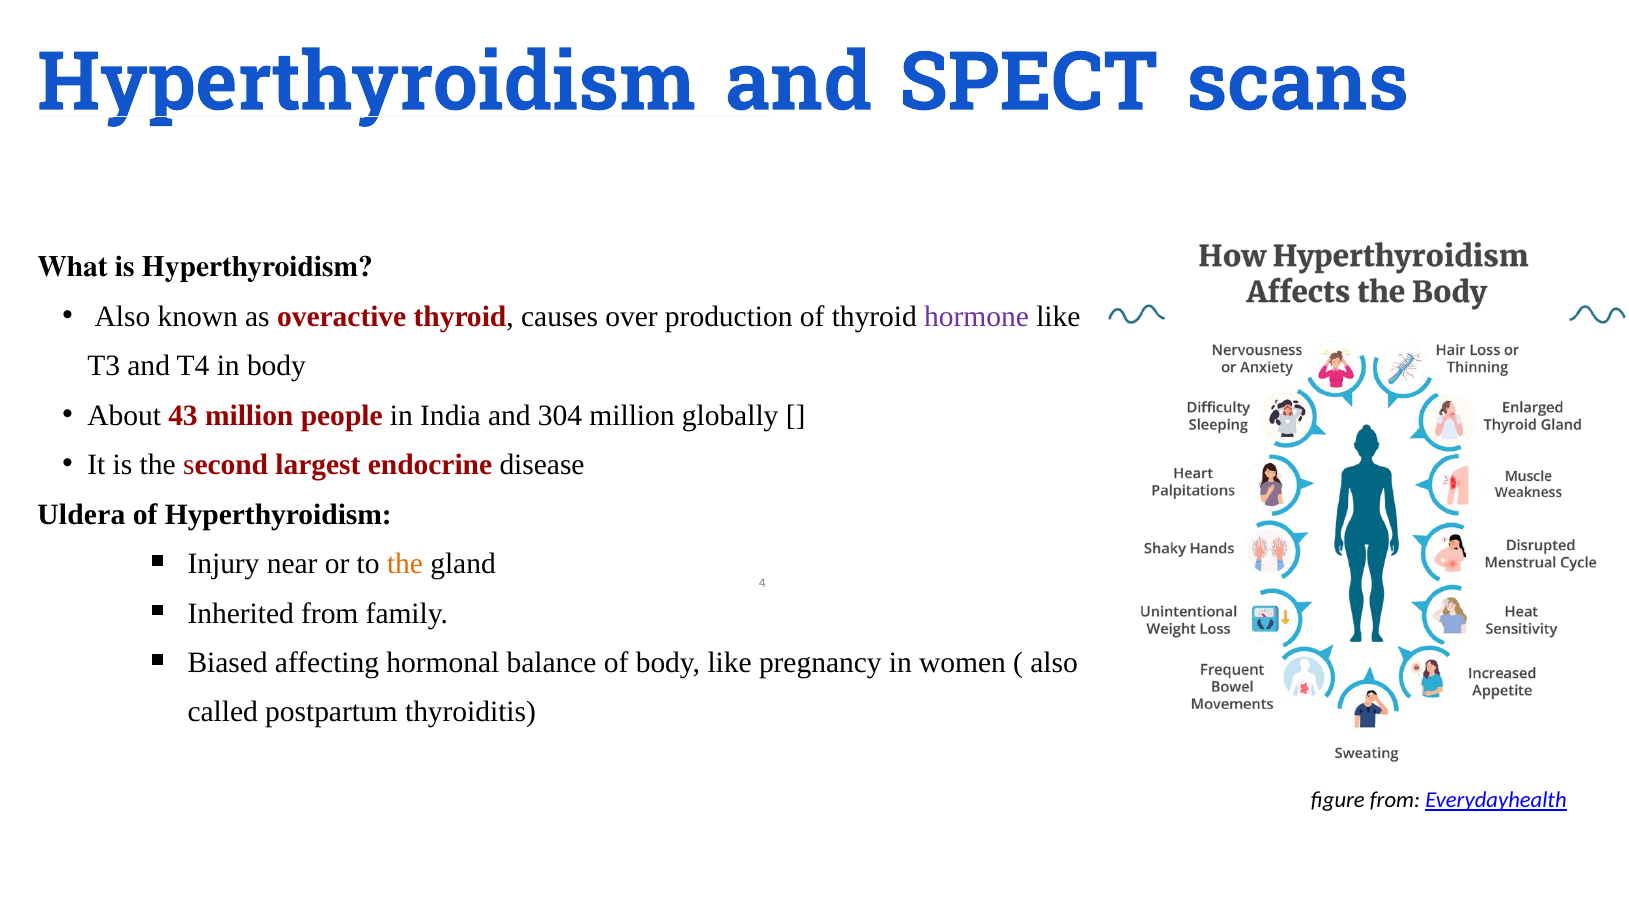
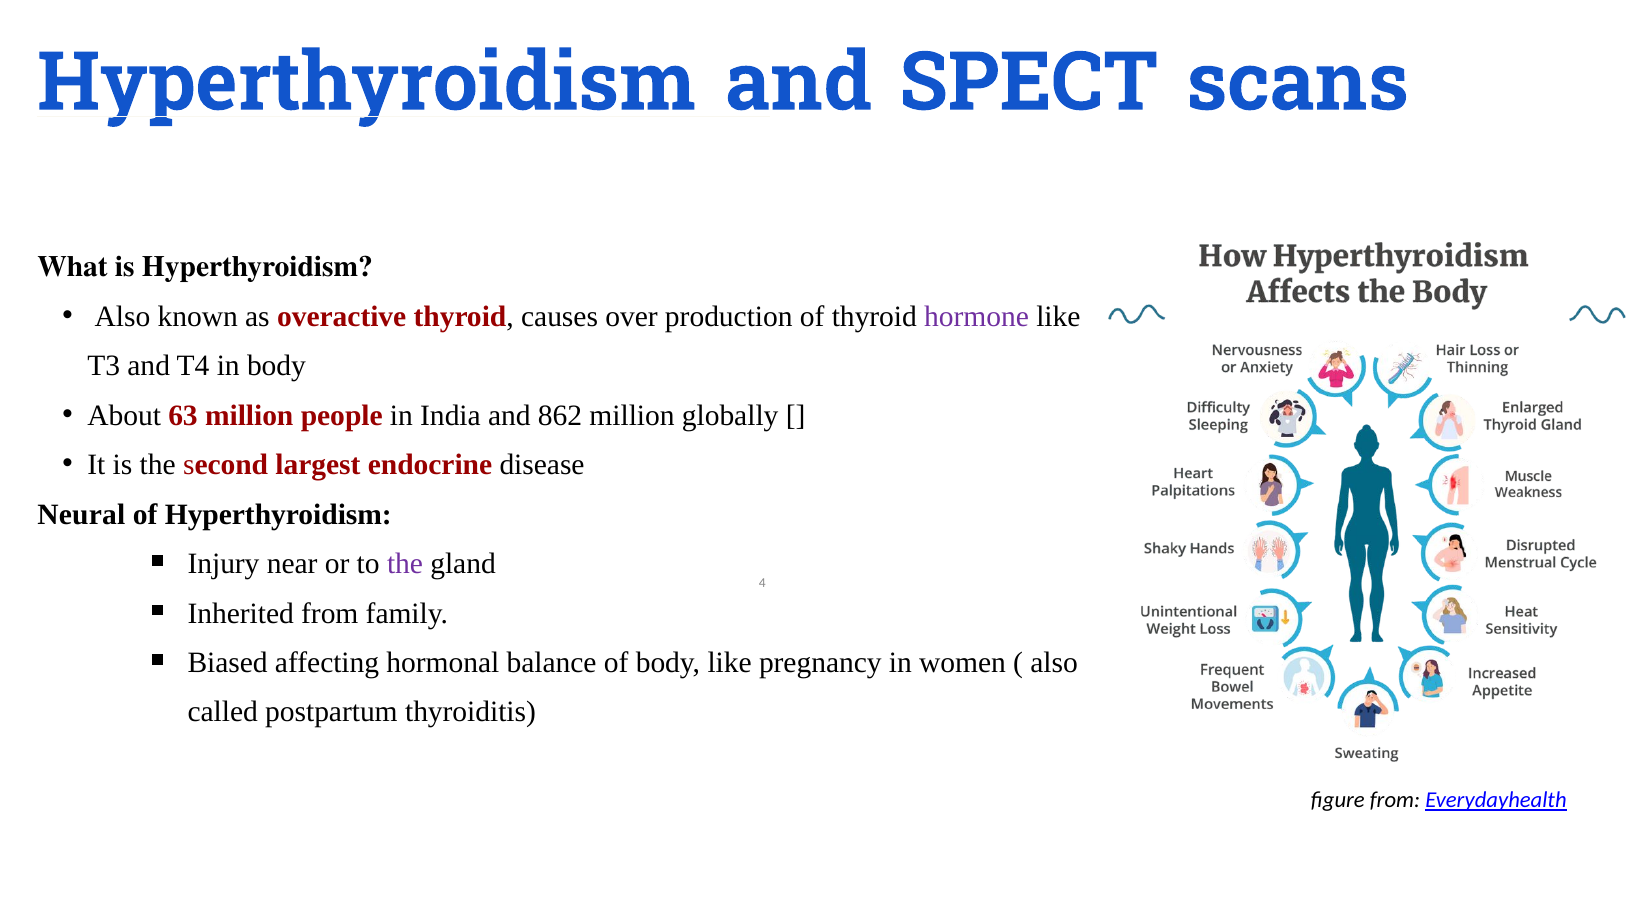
43: 43 -> 63 (183, 415)
304: 304 -> 862 (560, 415)
Uldera: Uldera -> Neural (81, 514)
the colour: orange -> purple (405, 564)
